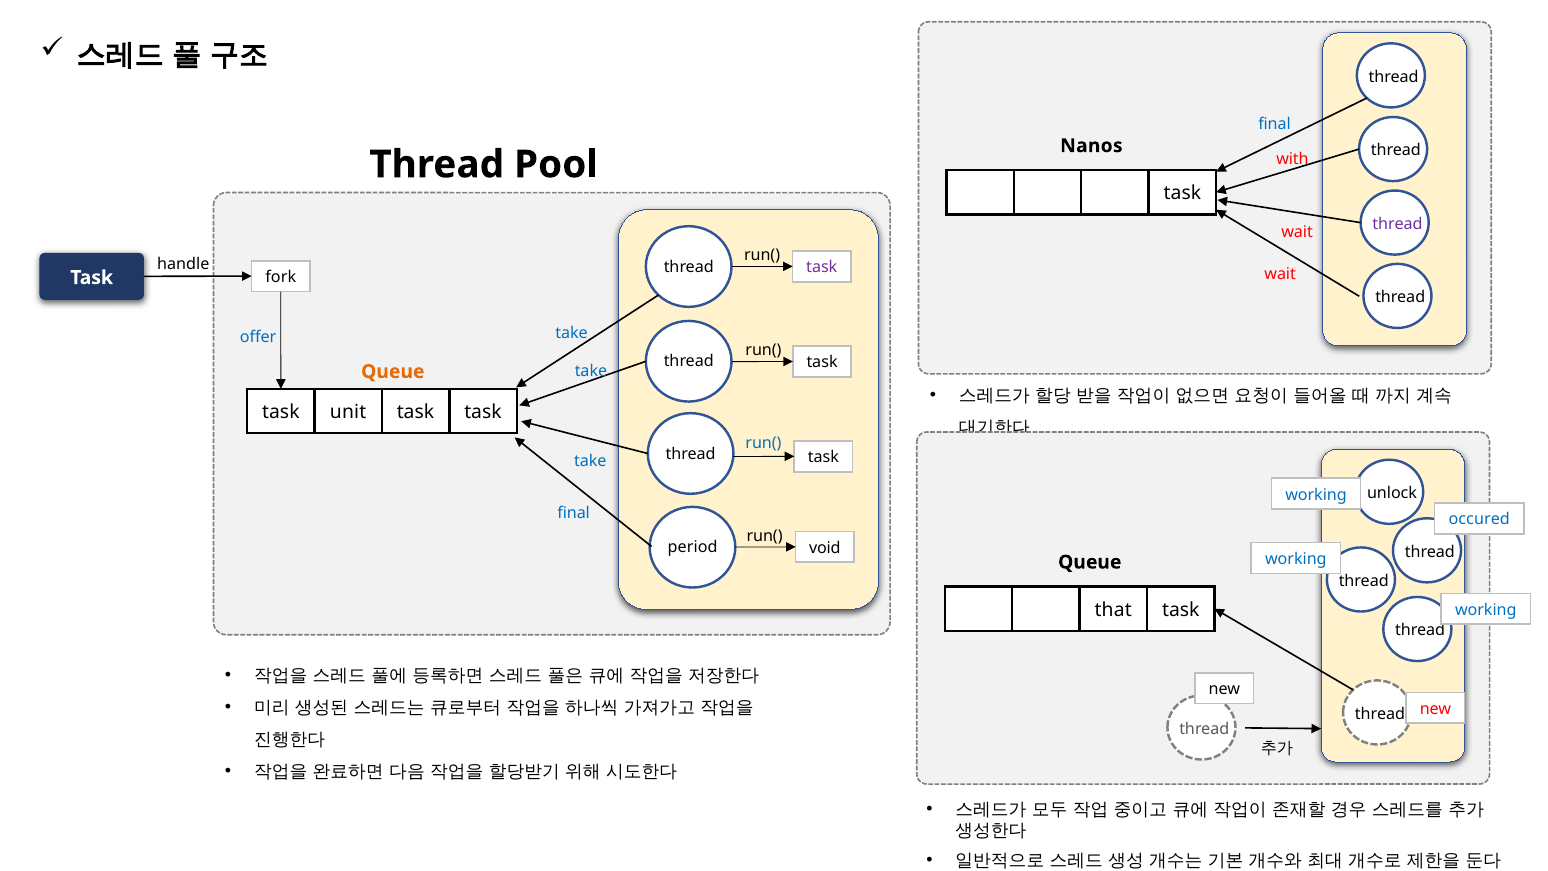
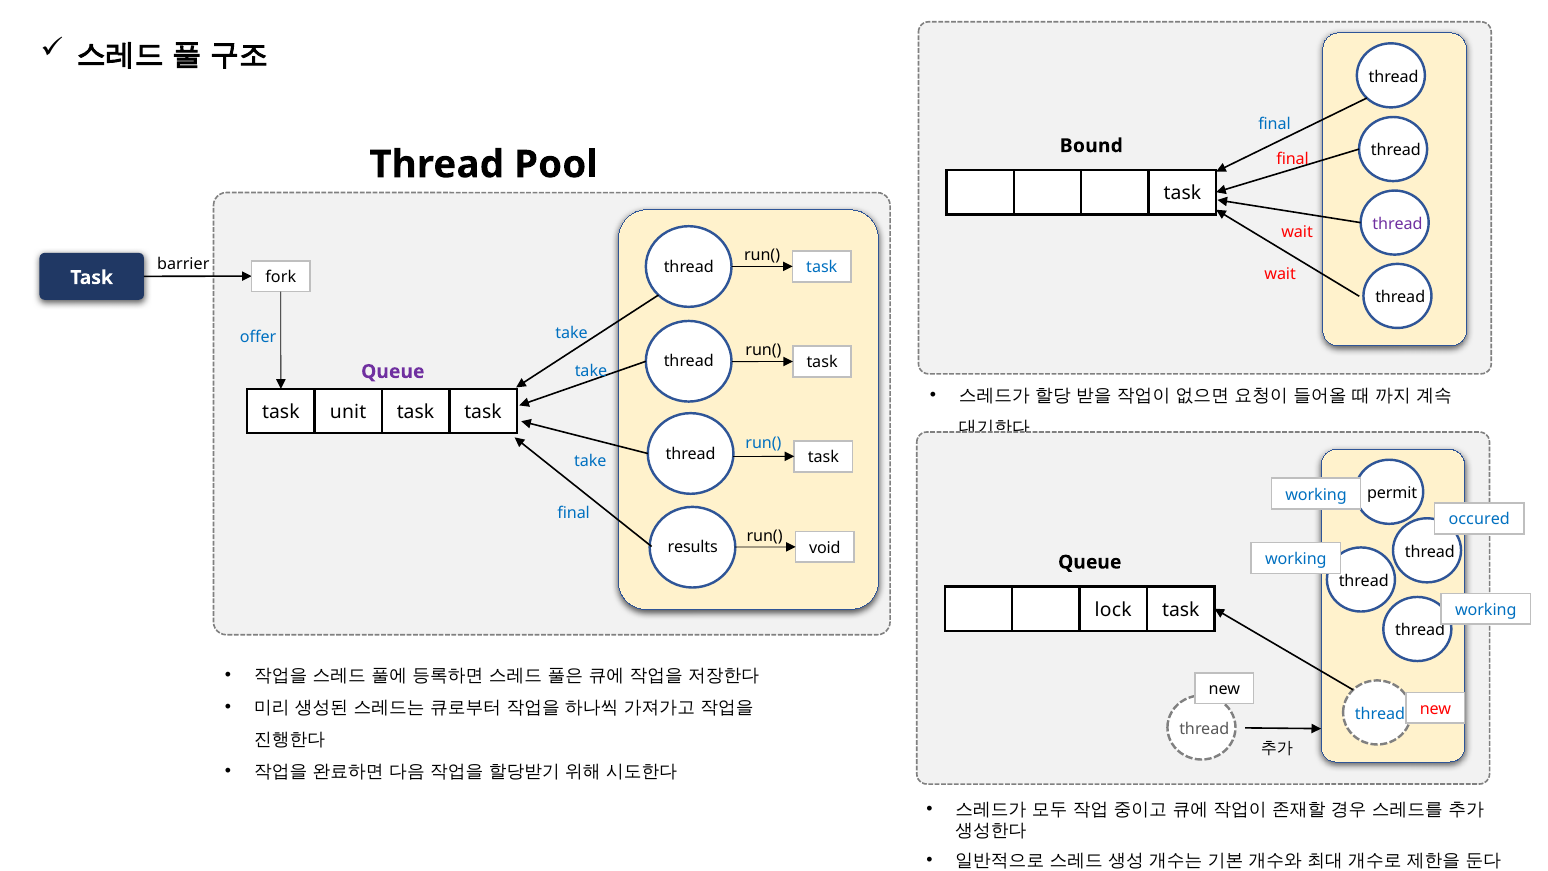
Nanos: Nanos -> Bound (1091, 146)
with: with -> final (1293, 159)
handle: handle -> barrier (183, 264)
task colour: purple -> blue (822, 267)
Queue colour: orange -> purple (393, 371)
unlock: unlock -> permit (1392, 493)
period: period -> results (693, 547)
that: that -> lock (1113, 610)
thread colour: black -> blue (1380, 714)
